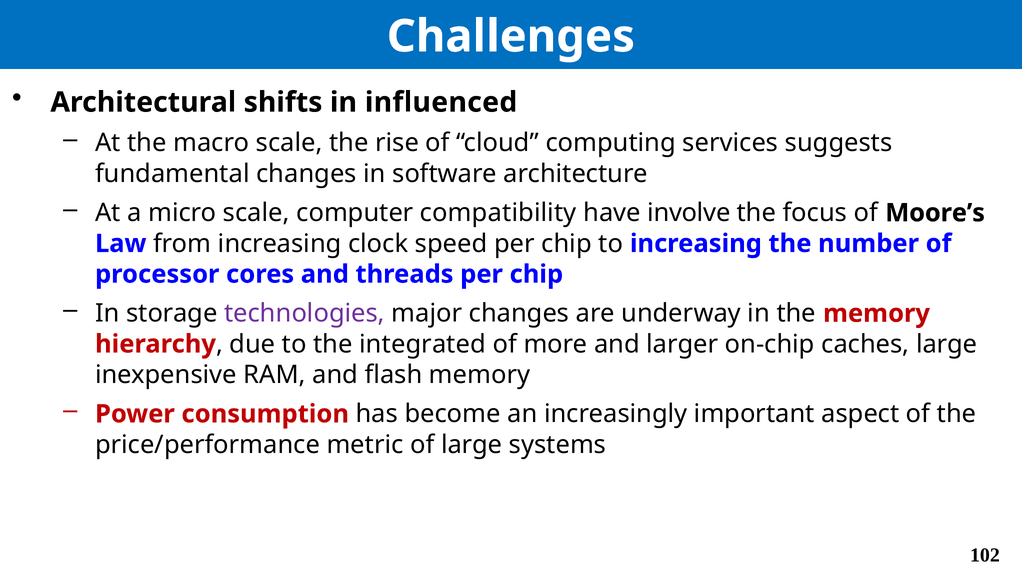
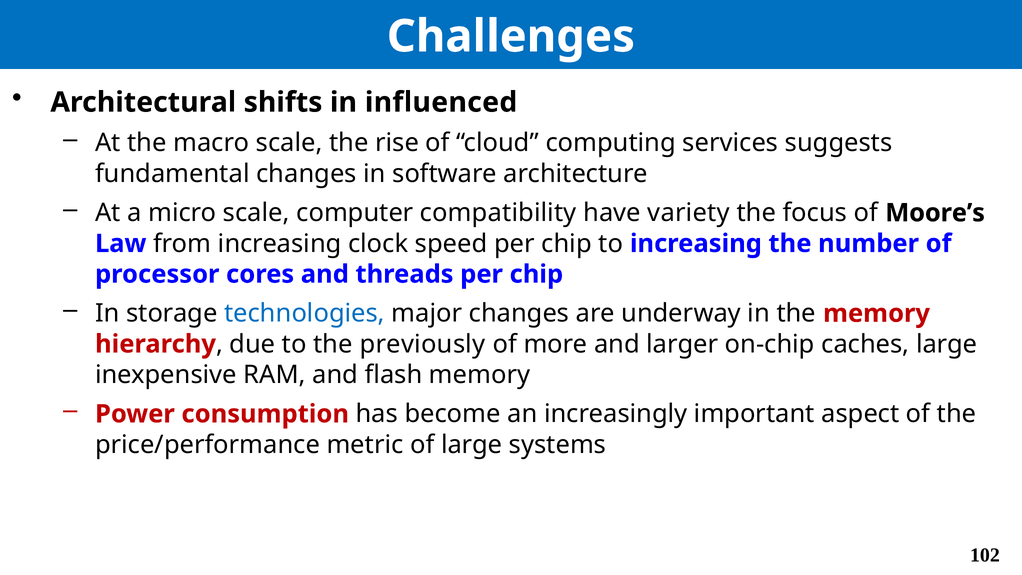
involve: involve -> variety (689, 213)
technologies colour: purple -> blue (304, 313)
integrated: integrated -> previously (423, 344)
